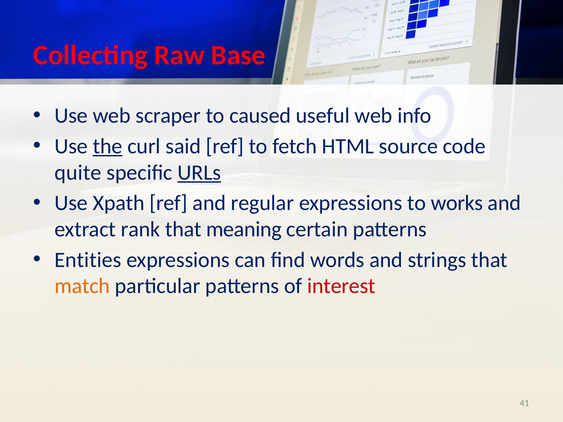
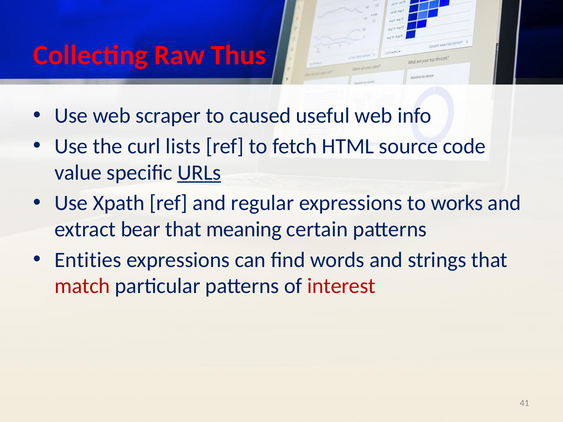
Base: Base -> Thus (238, 55)
the underline: present -> none (108, 146)
said: said -> lists (183, 146)
quite: quite -> value (78, 173)
rank: rank -> bear (141, 229)
match colour: orange -> red (82, 286)
